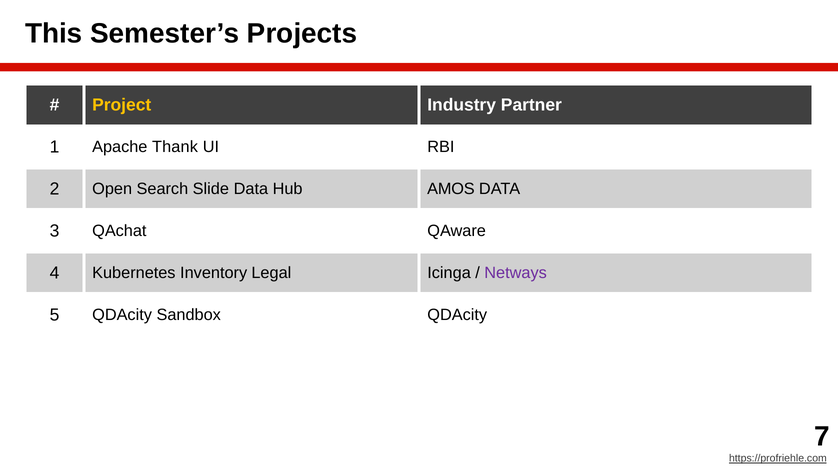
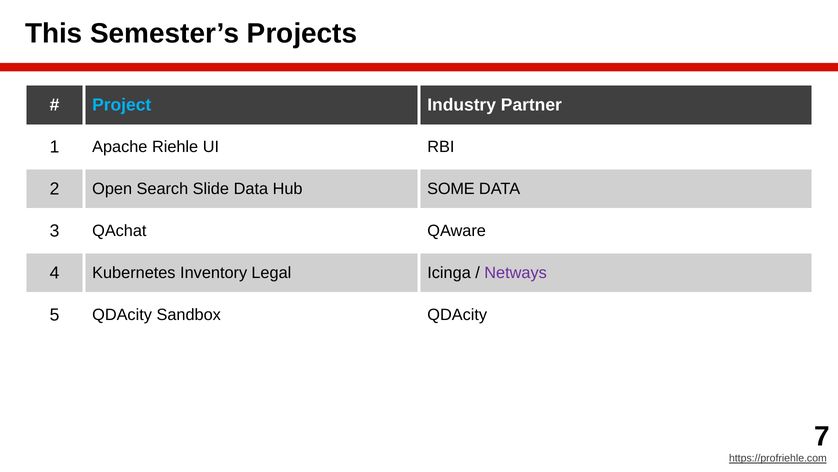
Project colour: yellow -> light blue (122, 105)
Thank: Thank -> Riehle (175, 147)
AMOS: AMOS -> SOME (451, 189)
